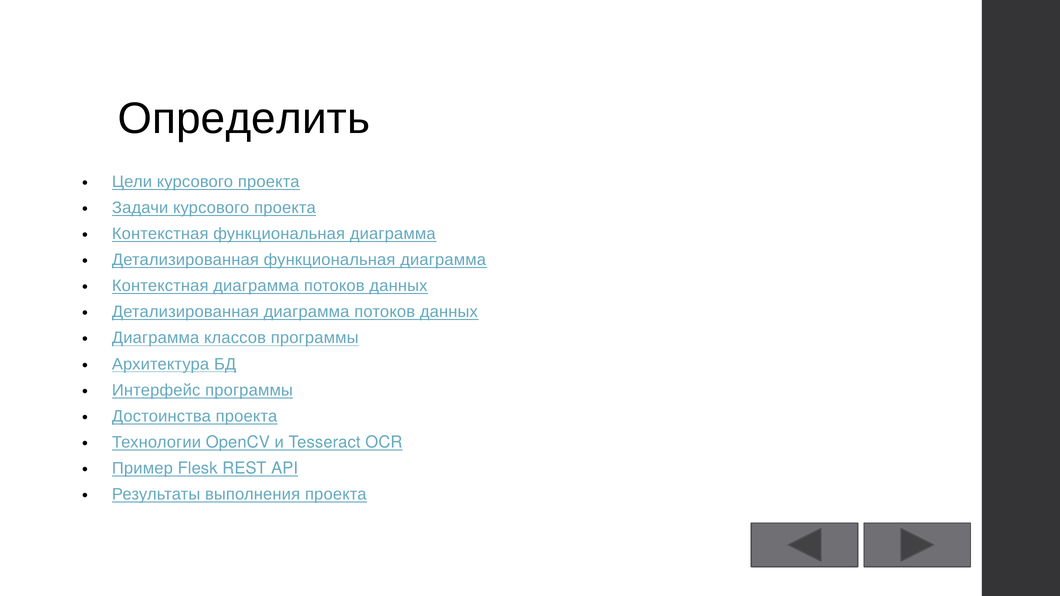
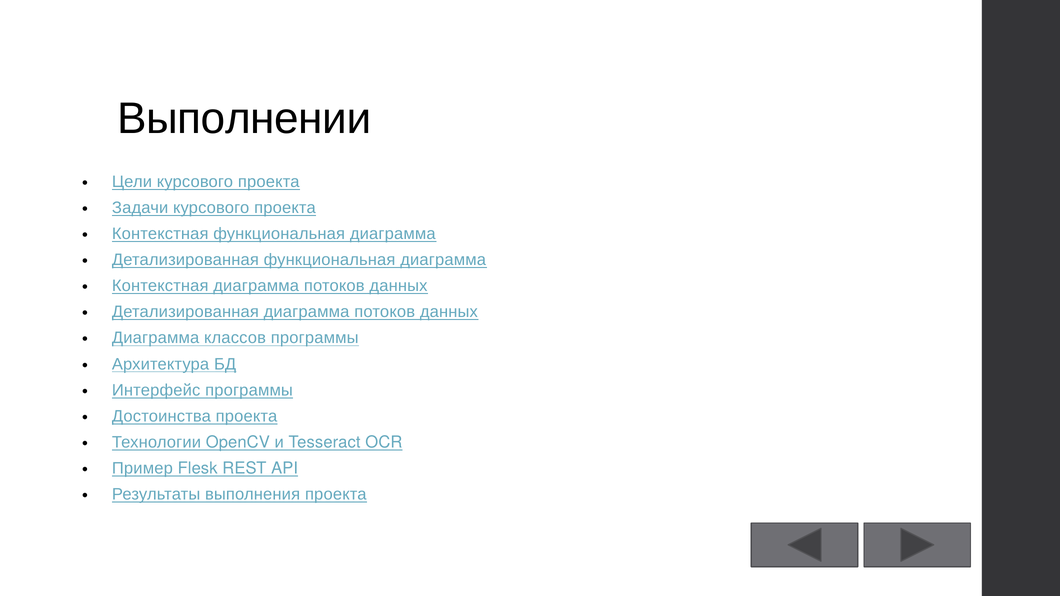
Определить: Определить -> Выполнении (244, 119)
